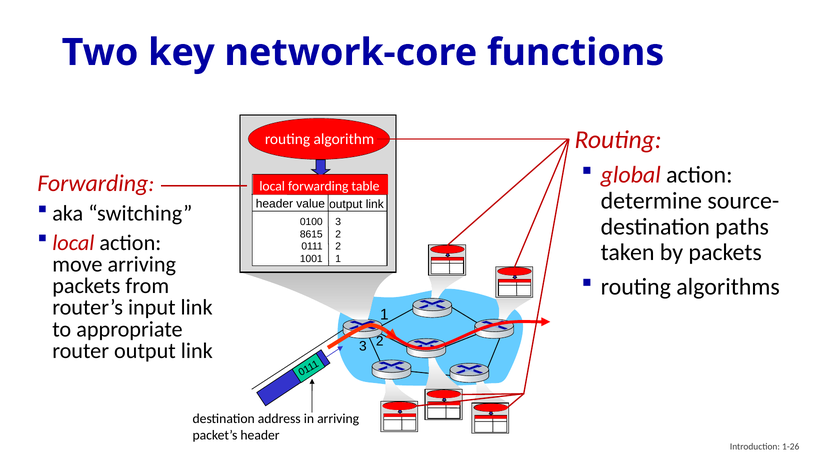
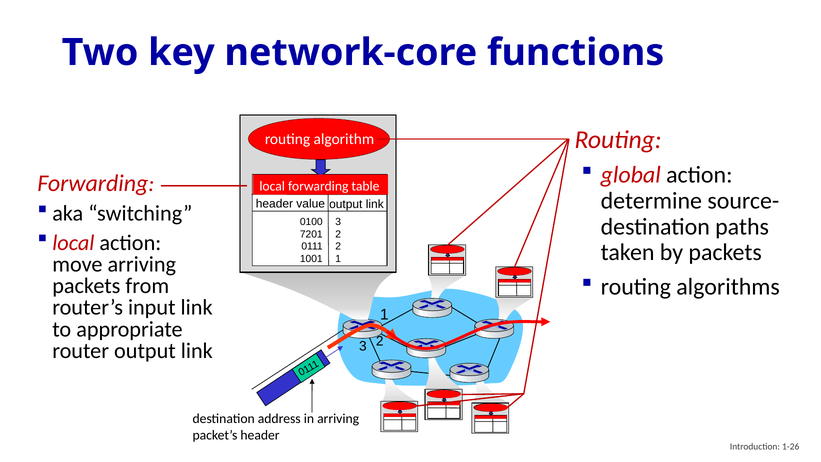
8615: 8615 -> 7201 (311, 234)
